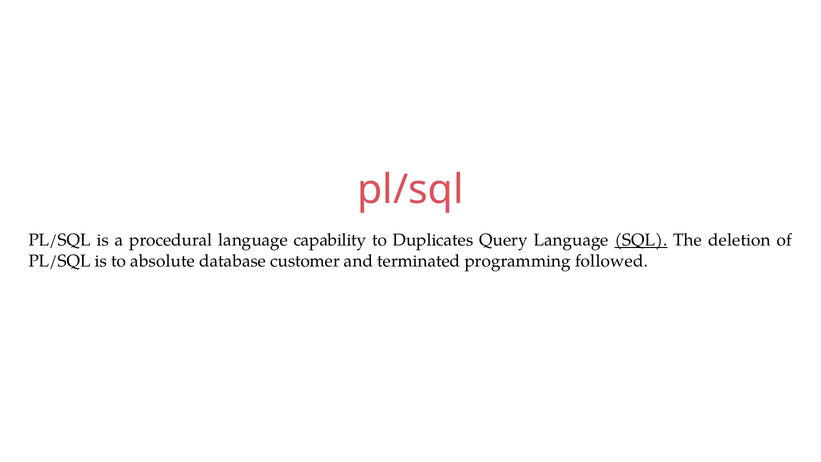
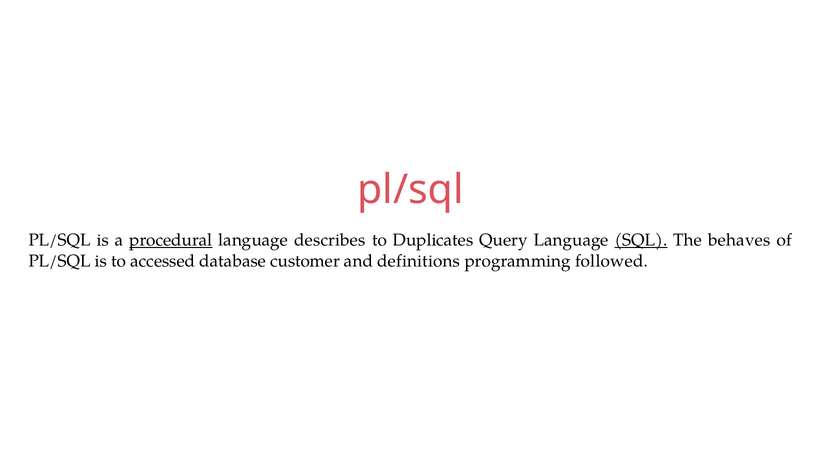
procedural underline: none -> present (171, 240)
capability: capability -> describes (330, 240)
deletion: deletion -> behaves (739, 240)
absolute: absolute -> accessed (163, 261)
terminated: terminated -> definitions (419, 261)
